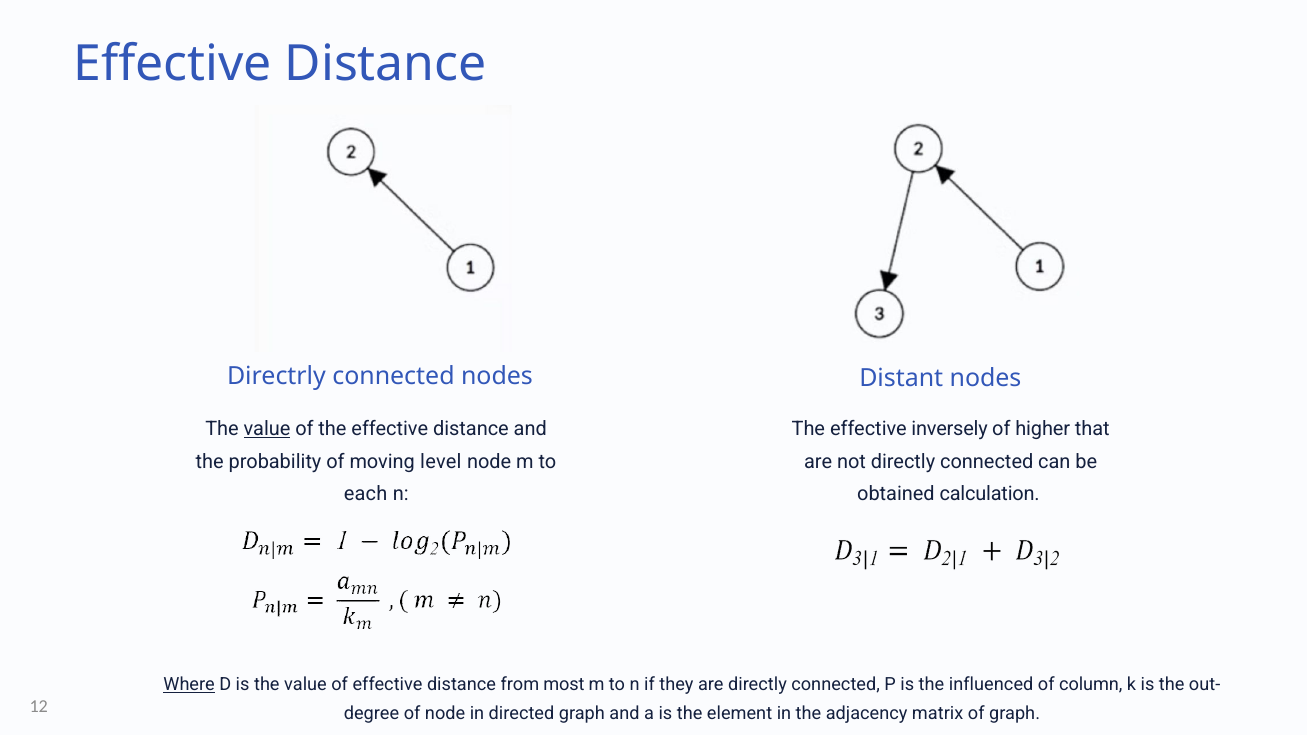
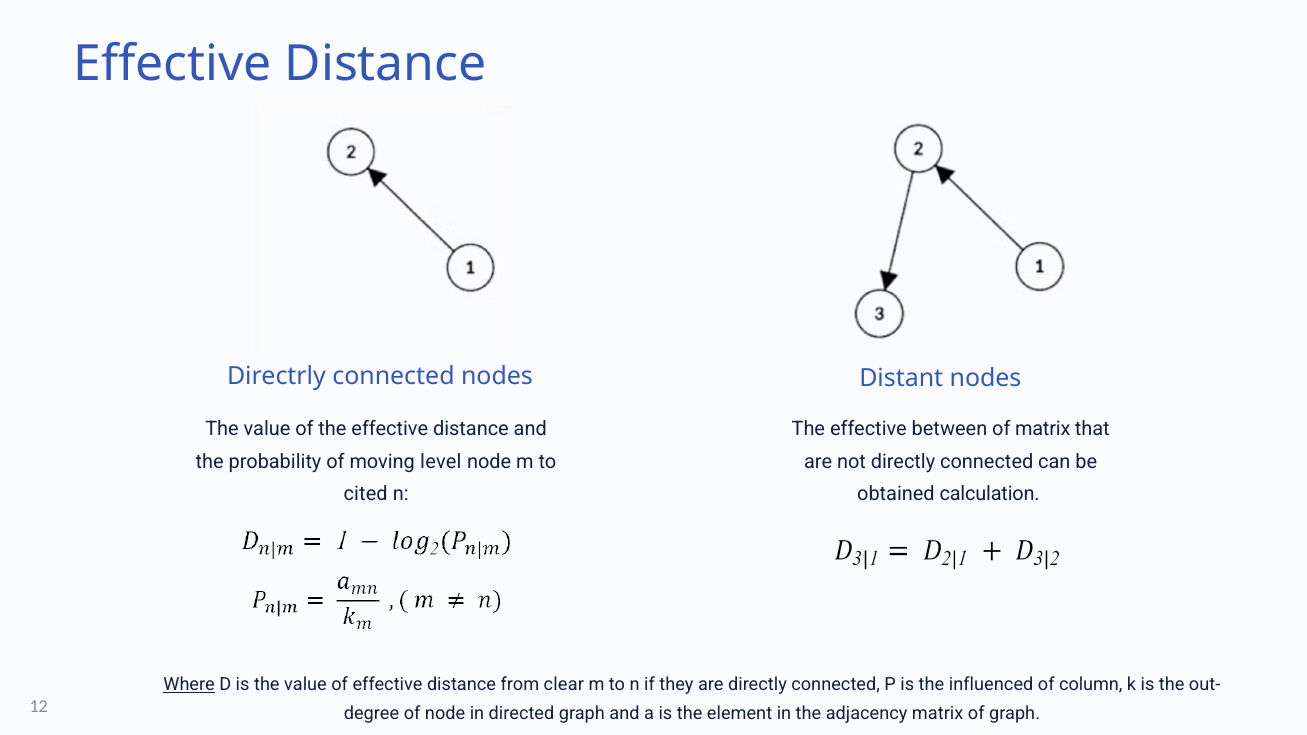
value underline: present -> none (267, 429)
inversely: inversely -> between (949, 429)
of higher: higher -> matrix (1043, 429)
each: each -> cited (366, 494)
most: most -> clear (564, 684)
